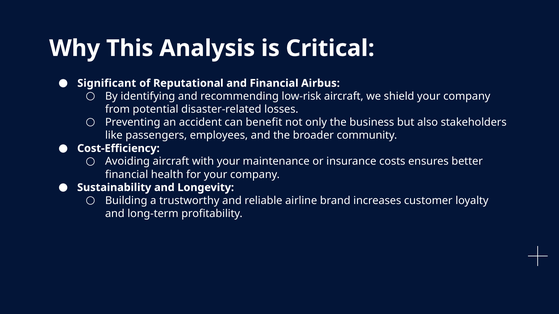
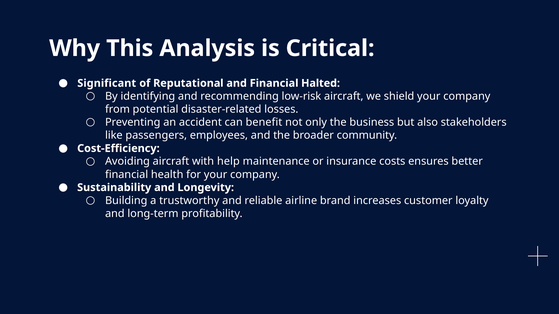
Airbus: Airbus -> Halted (321, 83)
with your: your -> help (228, 162)
